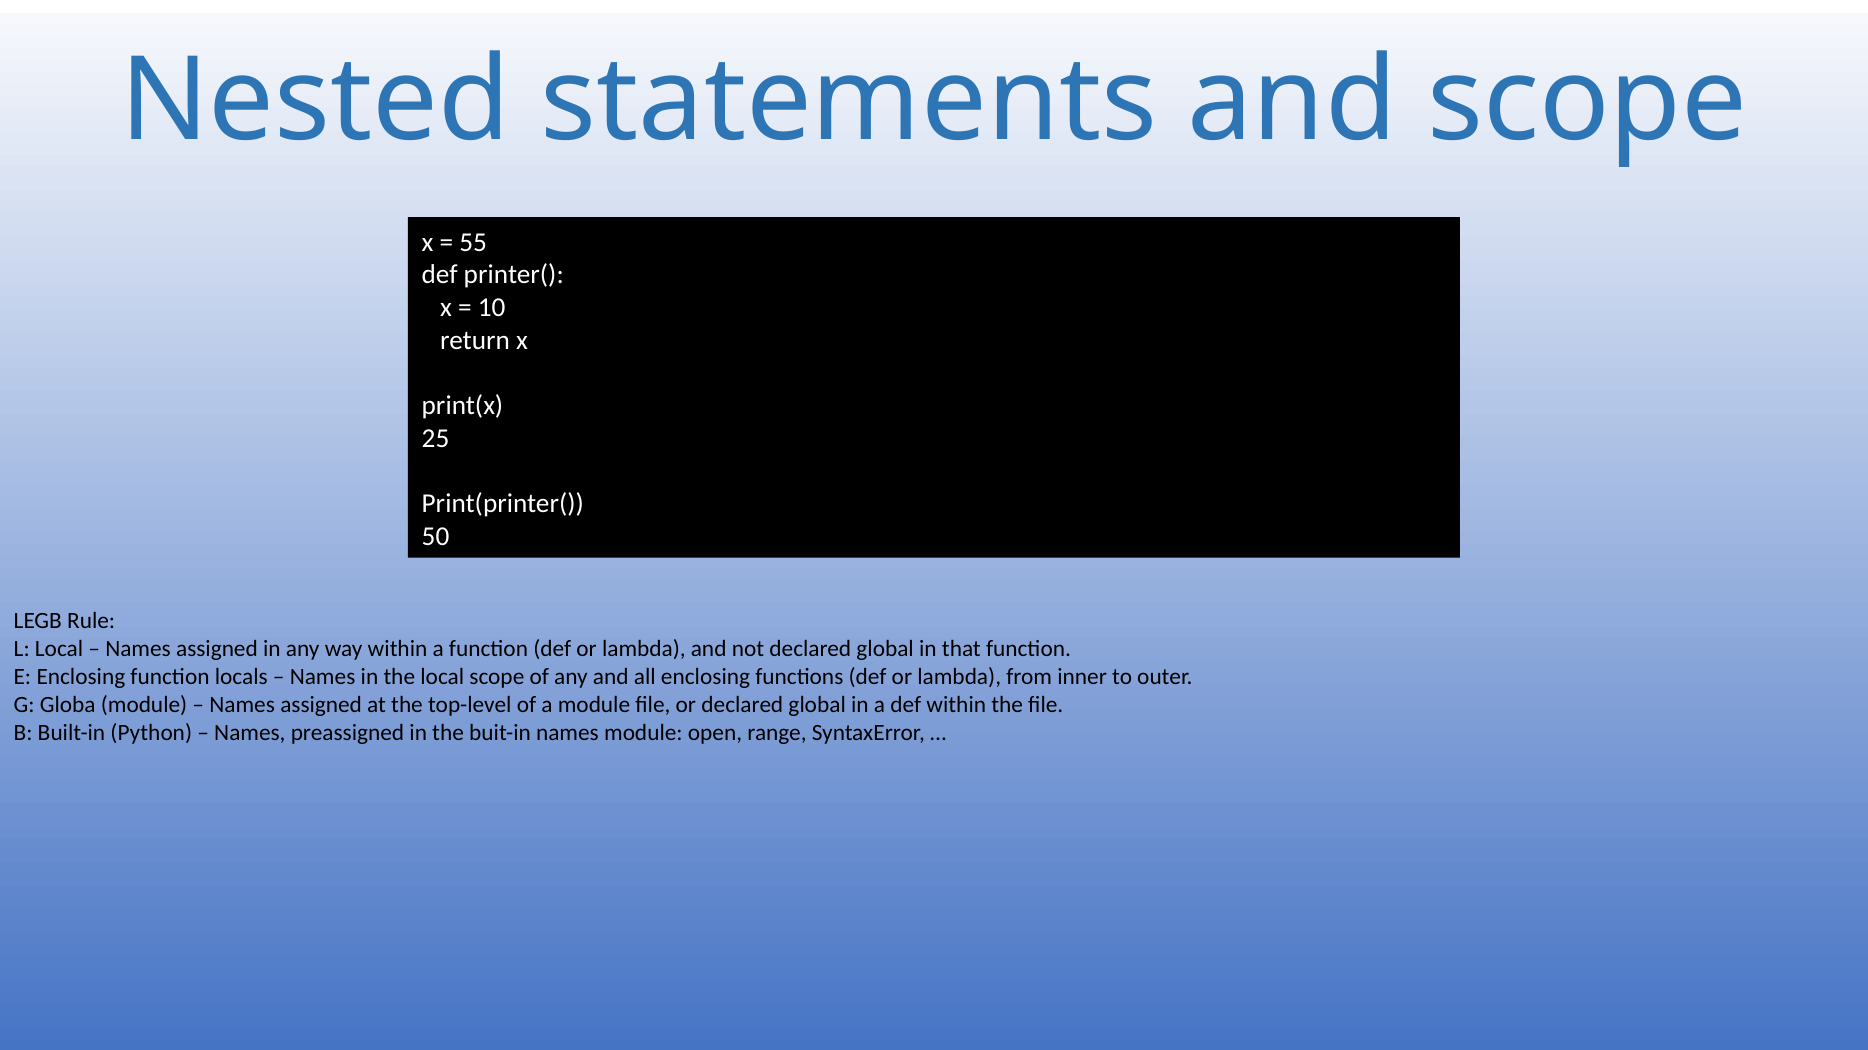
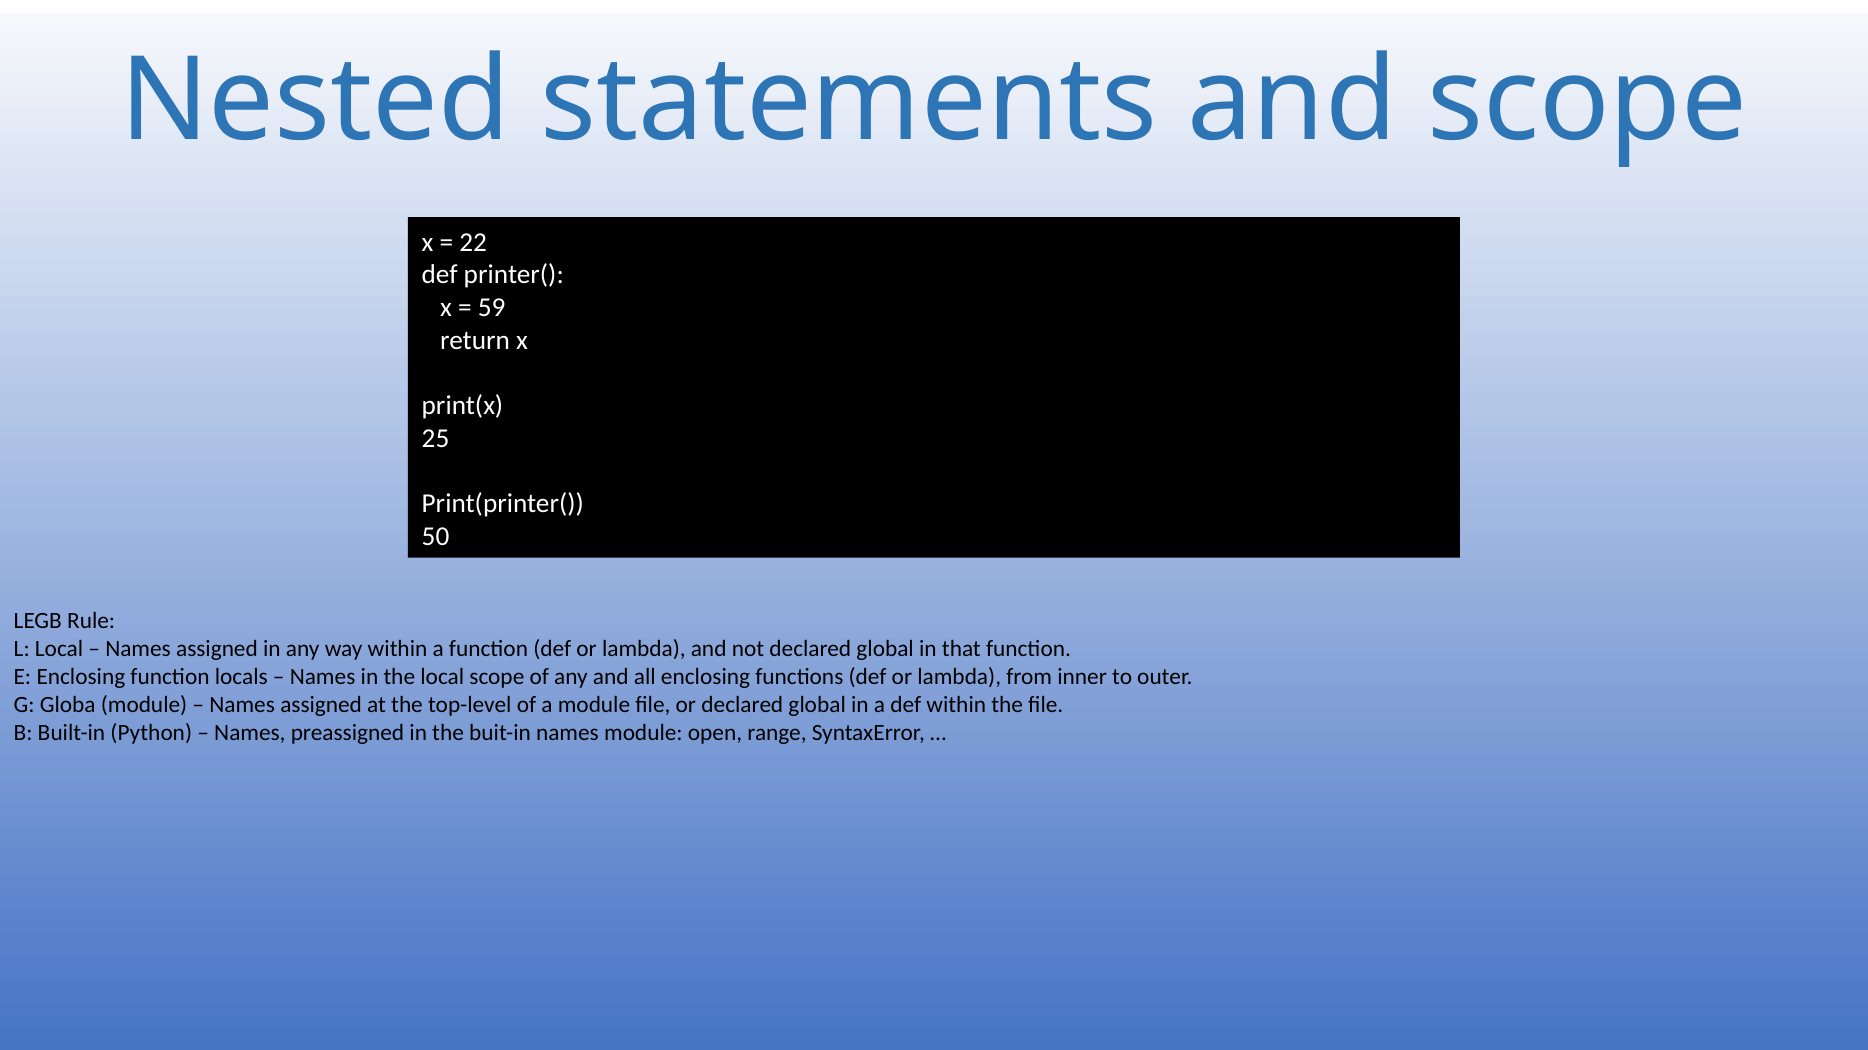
55: 55 -> 22 (473, 242)
10: 10 -> 59 (492, 308)
